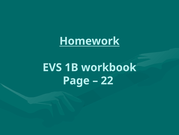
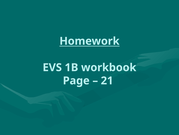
22: 22 -> 21 (107, 80)
